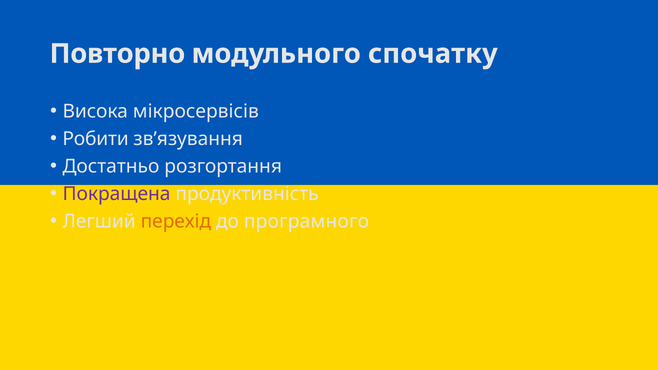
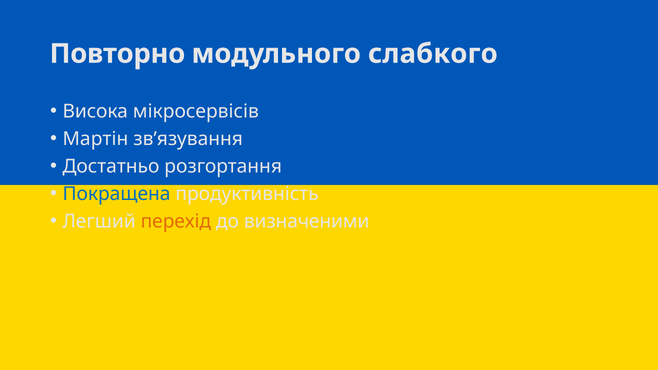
спочатку: спочатку -> слабкого (433, 54)
Робити: Робити -> Мартін (95, 139)
Покращена colour: purple -> blue (117, 194)
програмного: програмного -> визначеними (307, 221)
